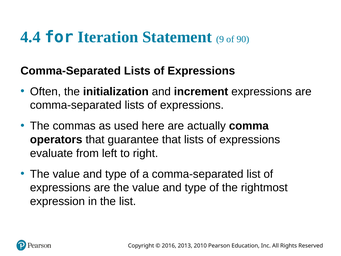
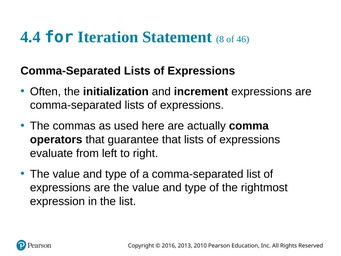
9: 9 -> 8 (220, 39)
90: 90 -> 46 (243, 39)
